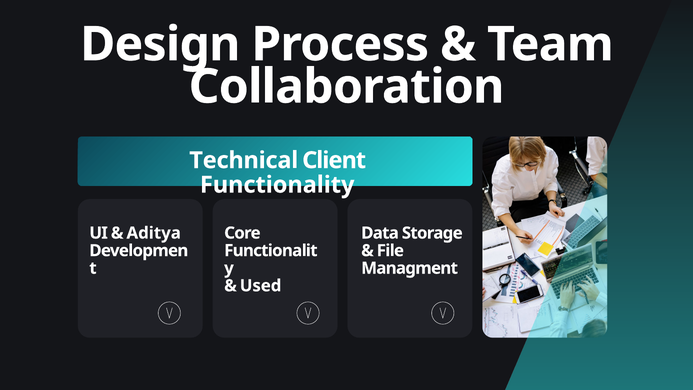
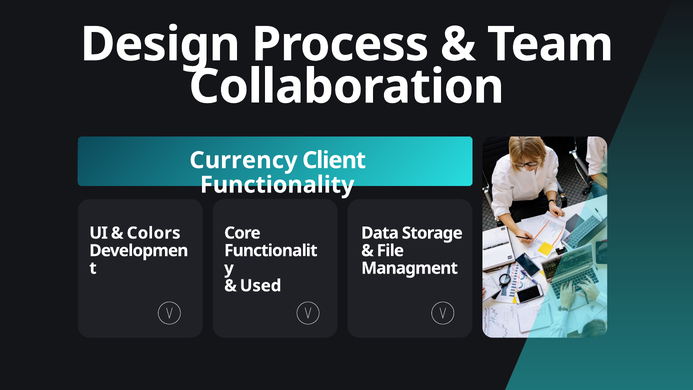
Technical: Technical -> Currency (244, 160)
Aditya: Aditya -> Colors (154, 233)
